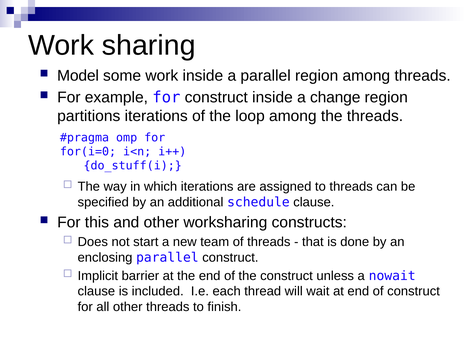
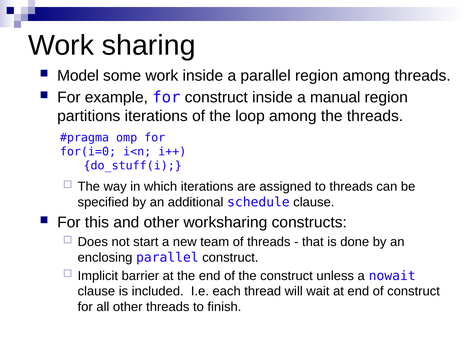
change: change -> manual (335, 98)
